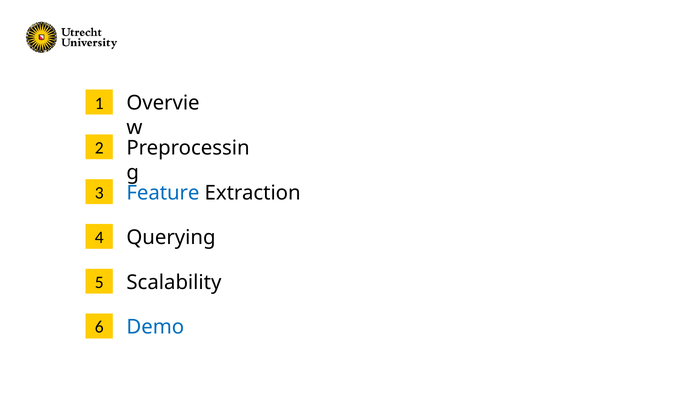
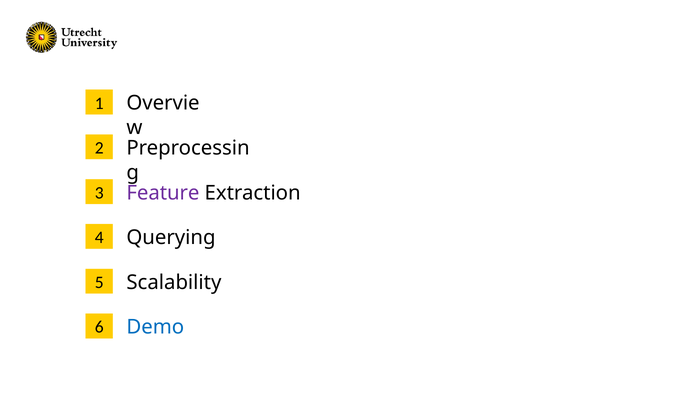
Feature colour: blue -> purple (163, 193)
